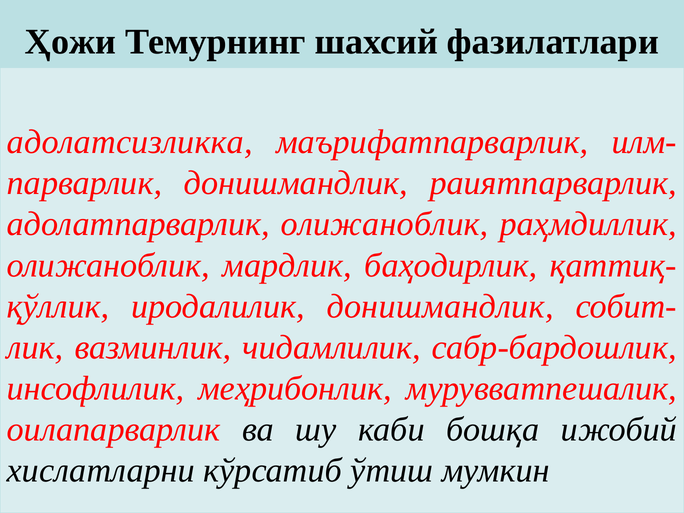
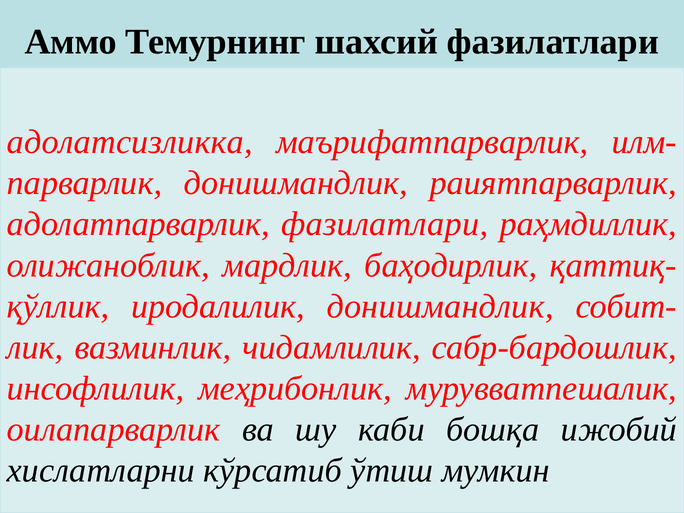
Ҳожи: Ҳожи -> Аммо (71, 42)
адолатпарварлик олижаноблик: олижаноблик -> фазилатлари (385, 224)
